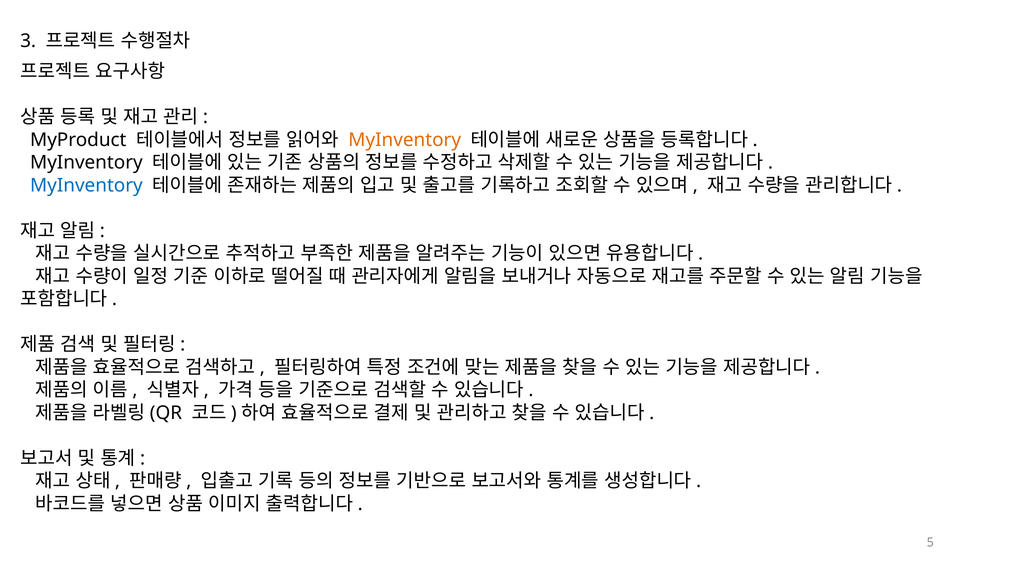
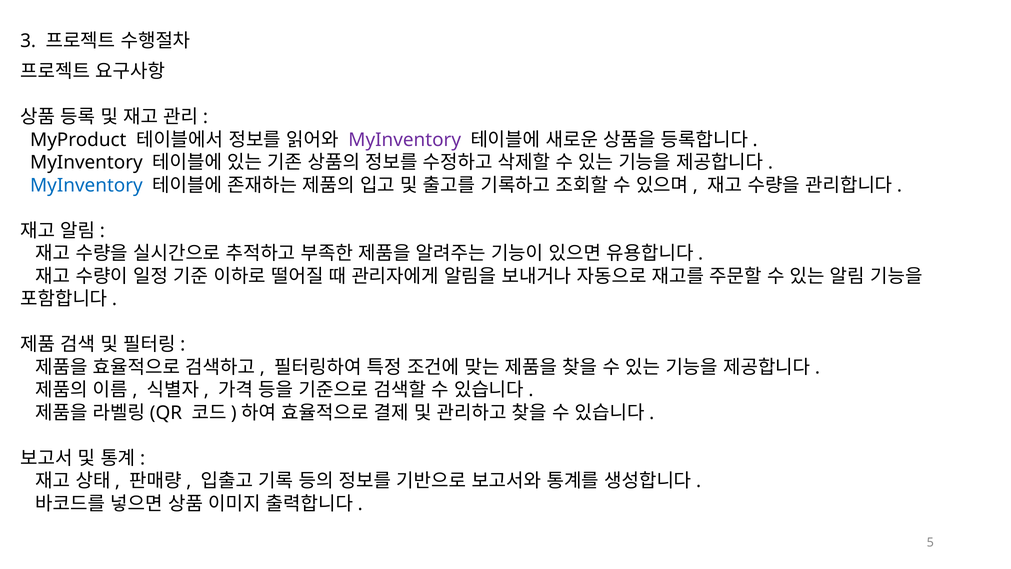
MyInventory colour: orange -> purple (405, 140)
